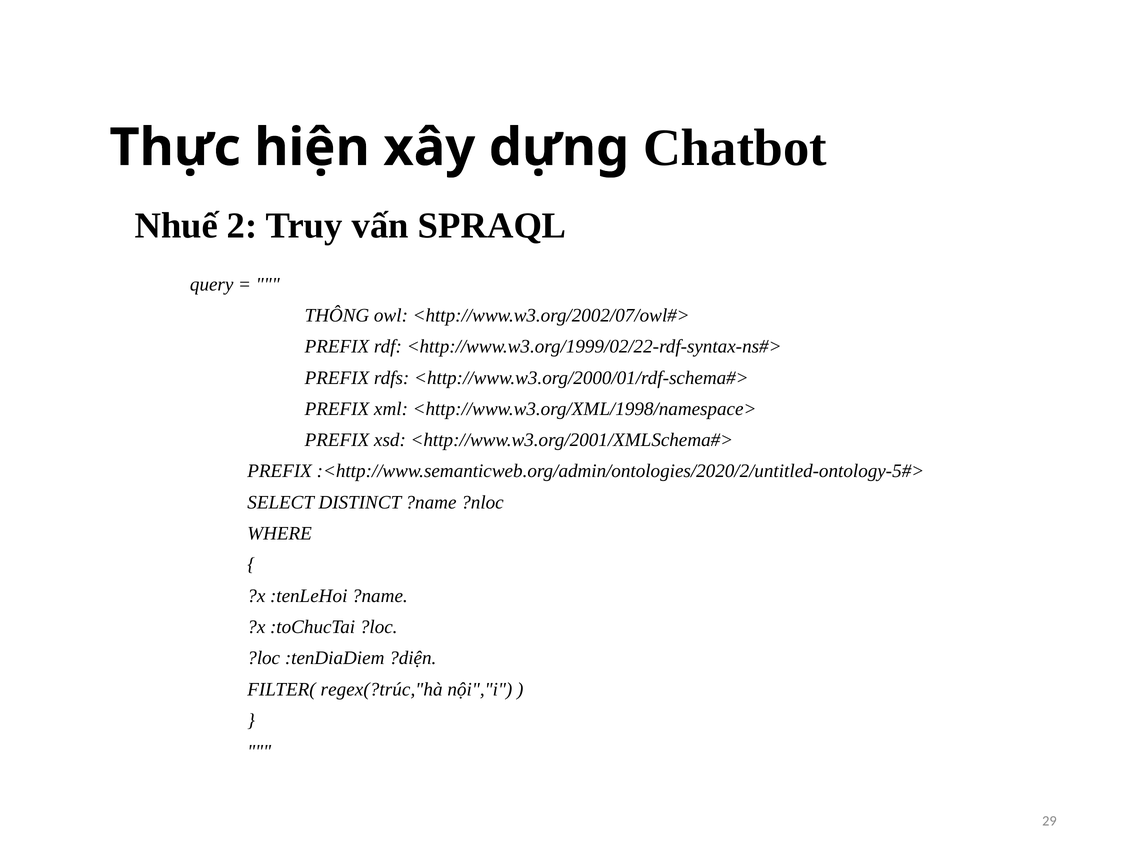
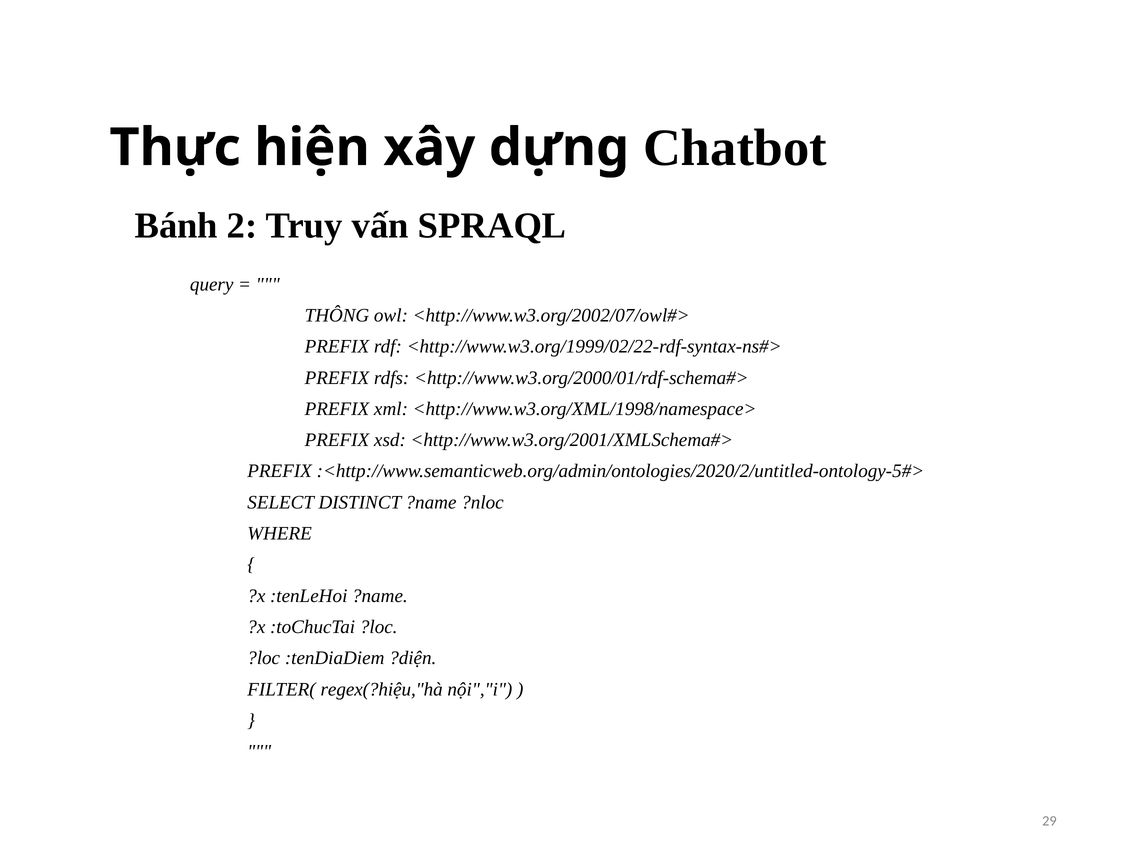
Nhuế: Nhuế -> Bánh (176, 226)
regex(?trúc,"hà: regex(?trúc,"hà -> regex(?hiệu,"hà (382, 689)
